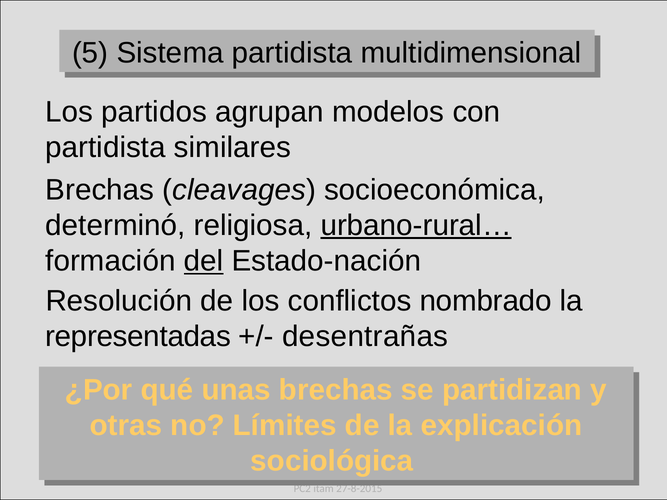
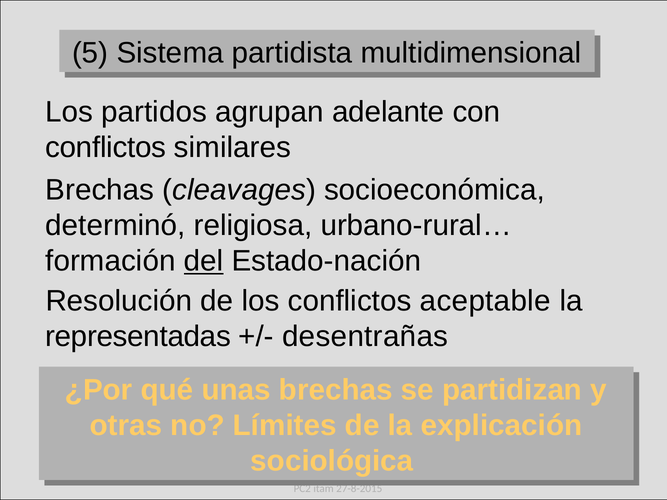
modelos: modelos -> adelante (388, 112)
partidista: partidista -> conflictos (106, 148)
urbano-rural… underline: present -> none (416, 225)
nombrado: nombrado -> aceptable (485, 301)
